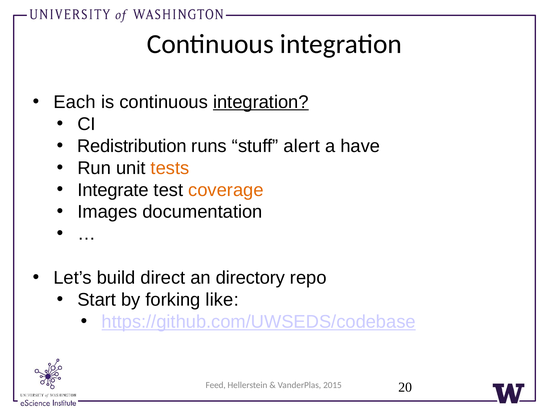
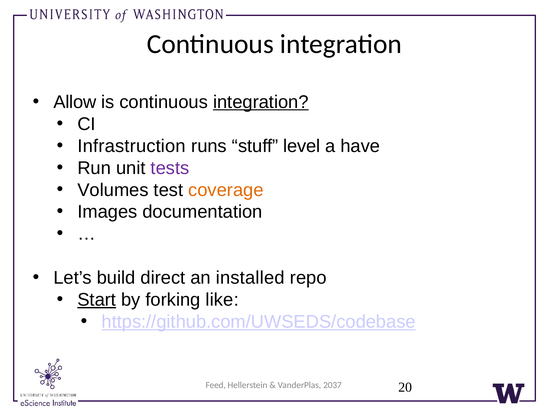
Each: Each -> Allow (75, 102)
Redistribution: Redistribution -> Infrastruction (132, 146)
alert: alert -> level (302, 146)
tests colour: orange -> purple (170, 168)
Integrate: Integrate -> Volumes (113, 190)
directory: directory -> installed (250, 278)
Start underline: none -> present (97, 300)
2015: 2015 -> 2037 (332, 385)
